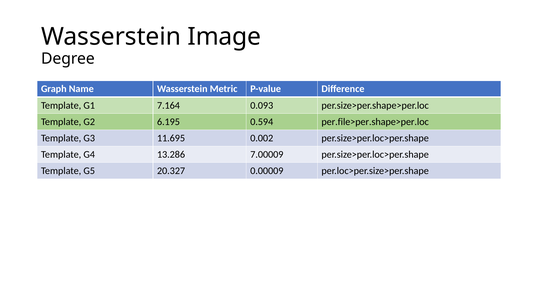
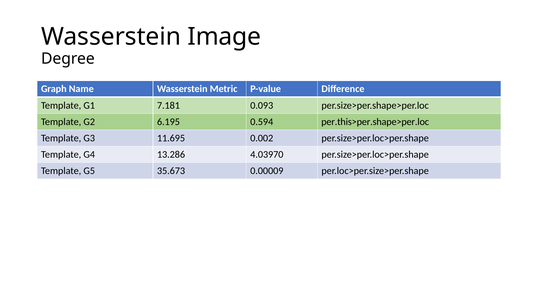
7.164: 7.164 -> 7.181 (168, 105)
per.file>per.shape>per.loc: per.file>per.shape>per.loc -> per.this>per.shape>per.loc (375, 122)
7.00009: 7.00009 -> 4.03970 (267, 154)
20.327: 20.327 -> 35.673 (171, 171)
